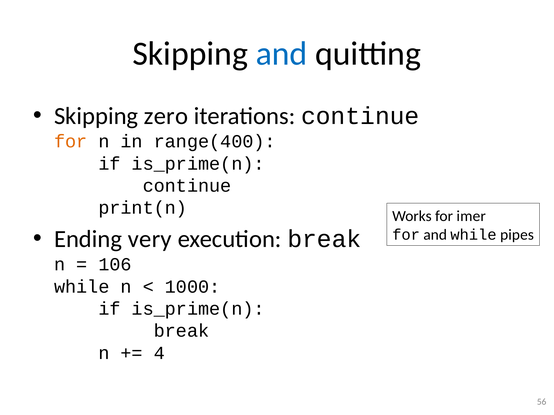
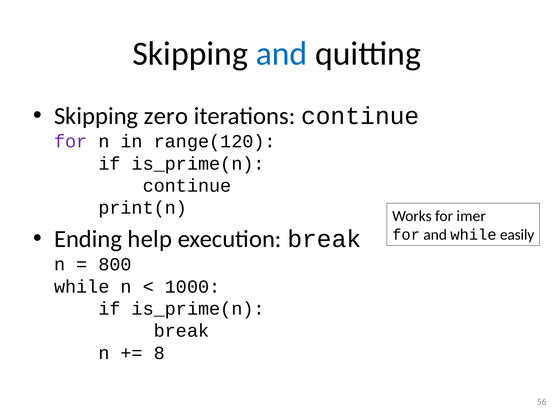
for colour: orange -> purple (71, 142)
range(400: range(400 -> range(120 (215, 142)
very: very -> help (150, 239)
pipes: pipes -> easily (517, 235)
106: 106 -> 800 (115, 265)
4: 4 -> 8 (159, 353)
